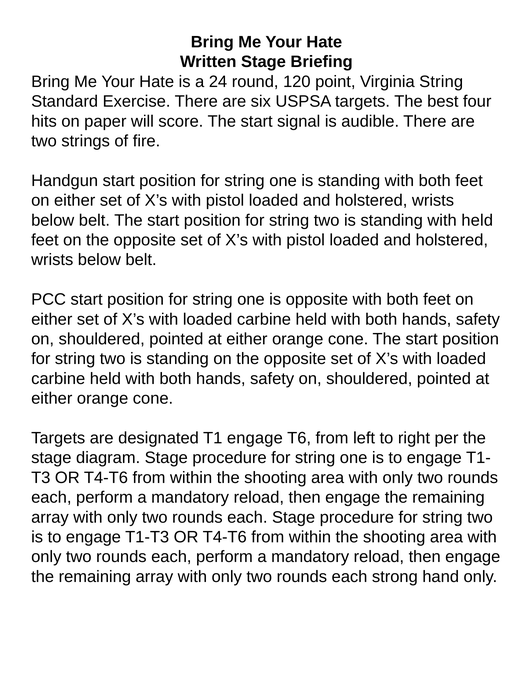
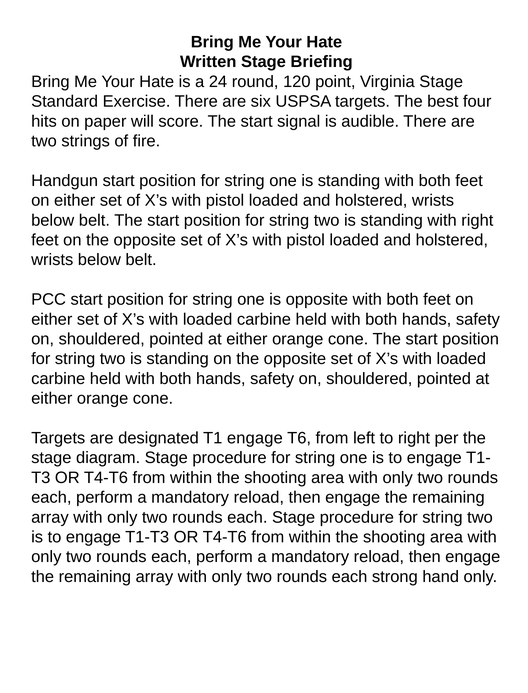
Virginia String: String -> Stage (441, 82)
with held: held -> right (477, 220)
